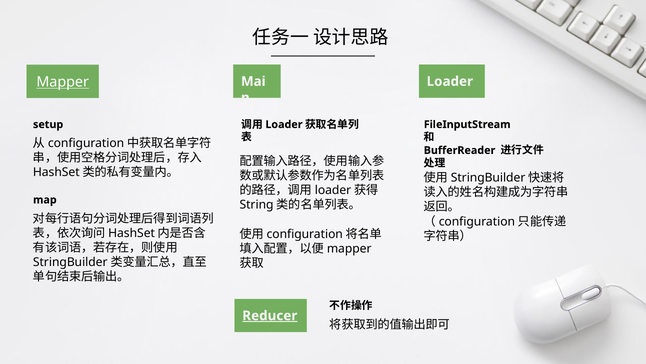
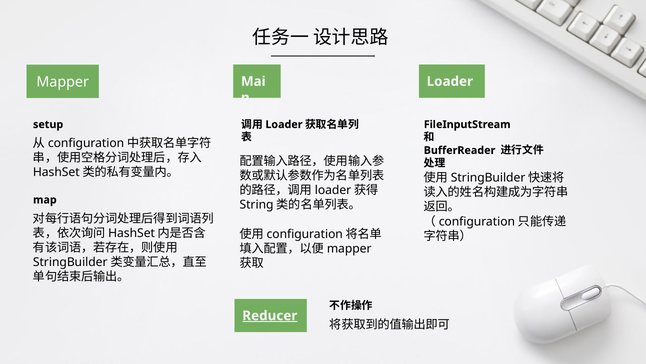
Mapper underline: present -> none (63, 82)
